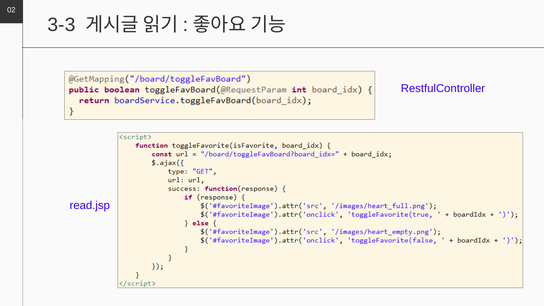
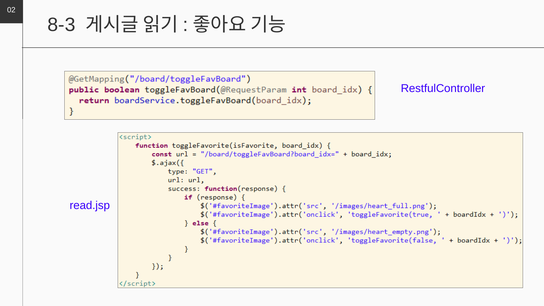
3-3: 3-3 -> 8-3 (62, 25)
